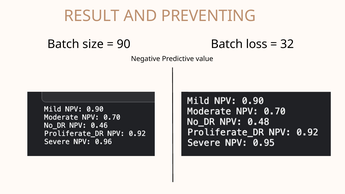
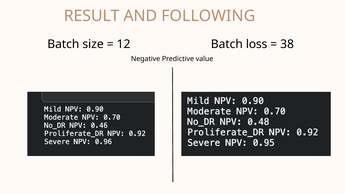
PREVENTING: PREVENTING -> FOLLOWING (208, 16)
90: 90 -> 12 (124, 44)
32: 32 -> 38 (287, 44)
